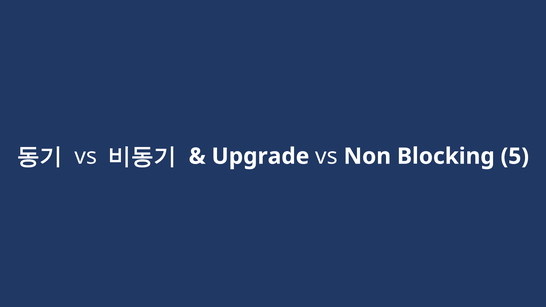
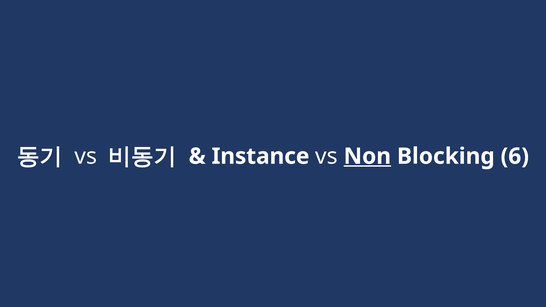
Upgrade: Upgrade -> Instance (260, 156)
Non underline: none -> present (367, 156)
5: 5 -> 6 (515, 156)
